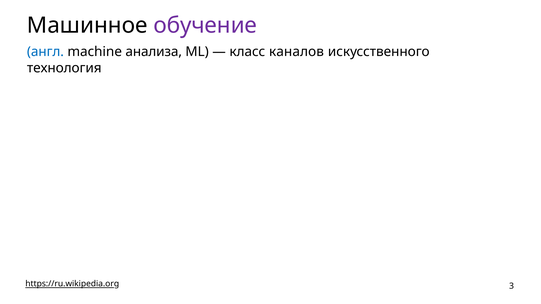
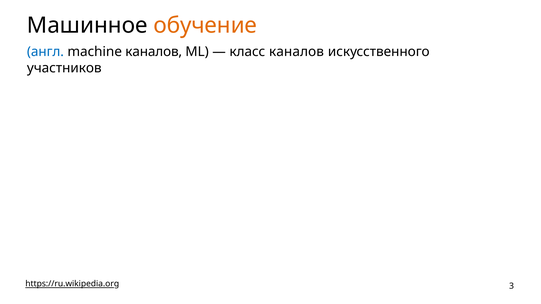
обучение colour: purple -> orange (205, 25)
machine анализа: анализа -> каналов (154, 52)
технология: технология -> участников (64, 68)
